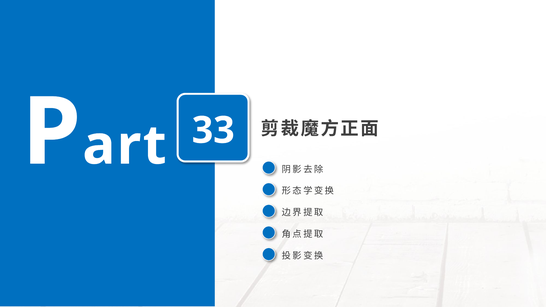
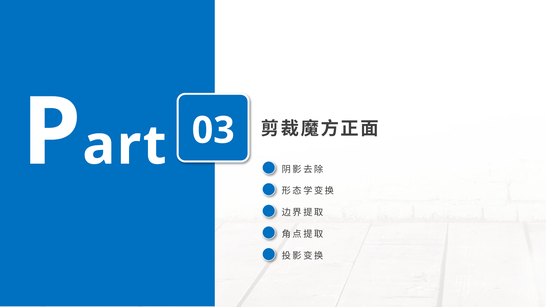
33: 33 -> 03 (213, 131)
